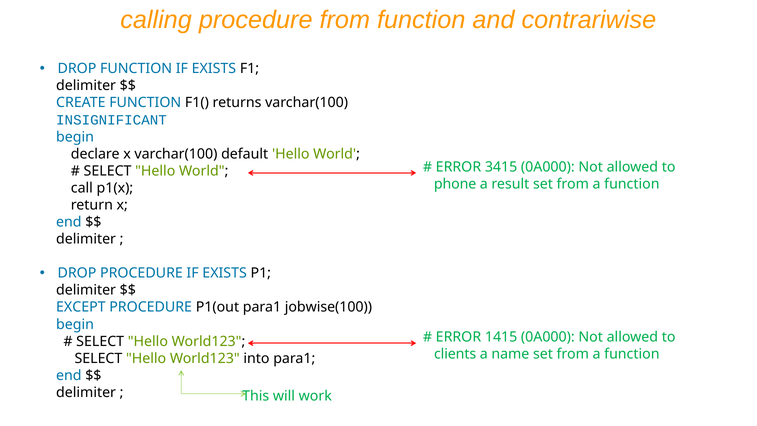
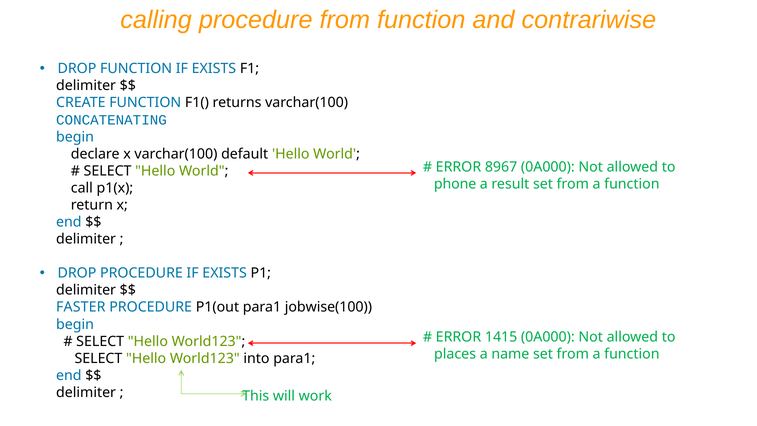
INSIGNIFICANT: INSIGNIFICANT -> CONCATENATING (111, 120)
3415: 3415 -> 8967 (501, 167)
EXCEPT: EXCEPT -> FASTER (81, 307)
clients: clients -> places (455, 354)
